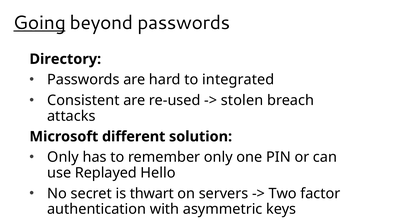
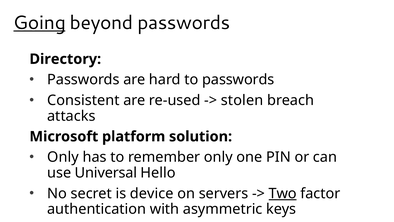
to integrated: integrated -> passwords (238, 80)
different: different -> platform (134, 136)
Replayed: Replayed -> Universal (106, 173)
thwart: thwart -> device (152, 193)
Two underline: none -> present (283, 193)
